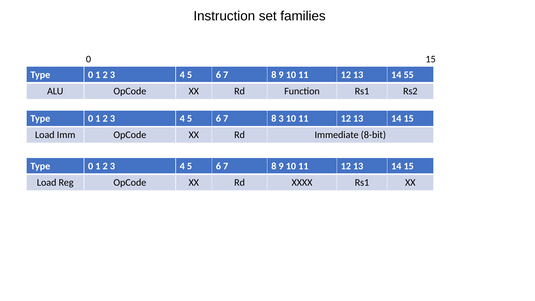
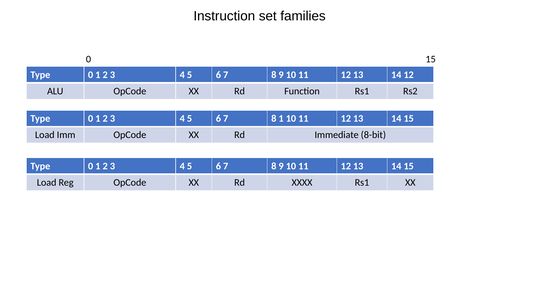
14 55: 55 -> 12 (409, 75)
8 3: 3 -> 1 (281, 119)
